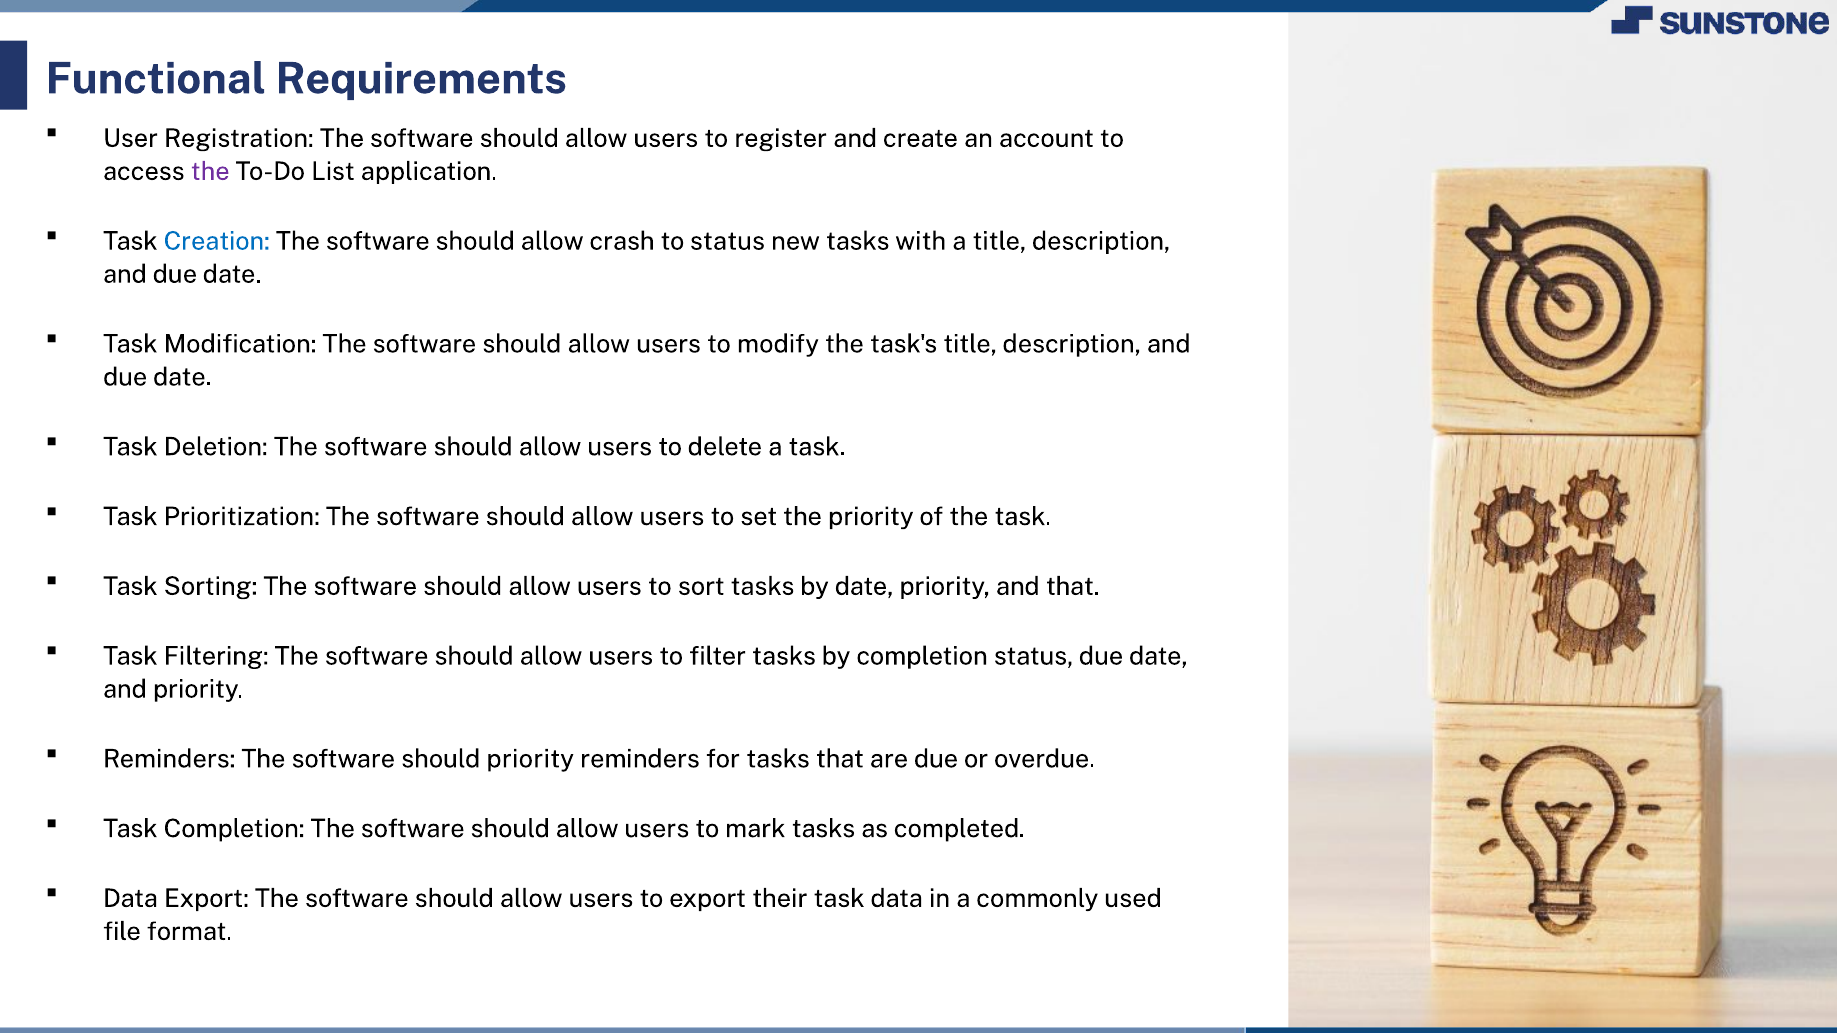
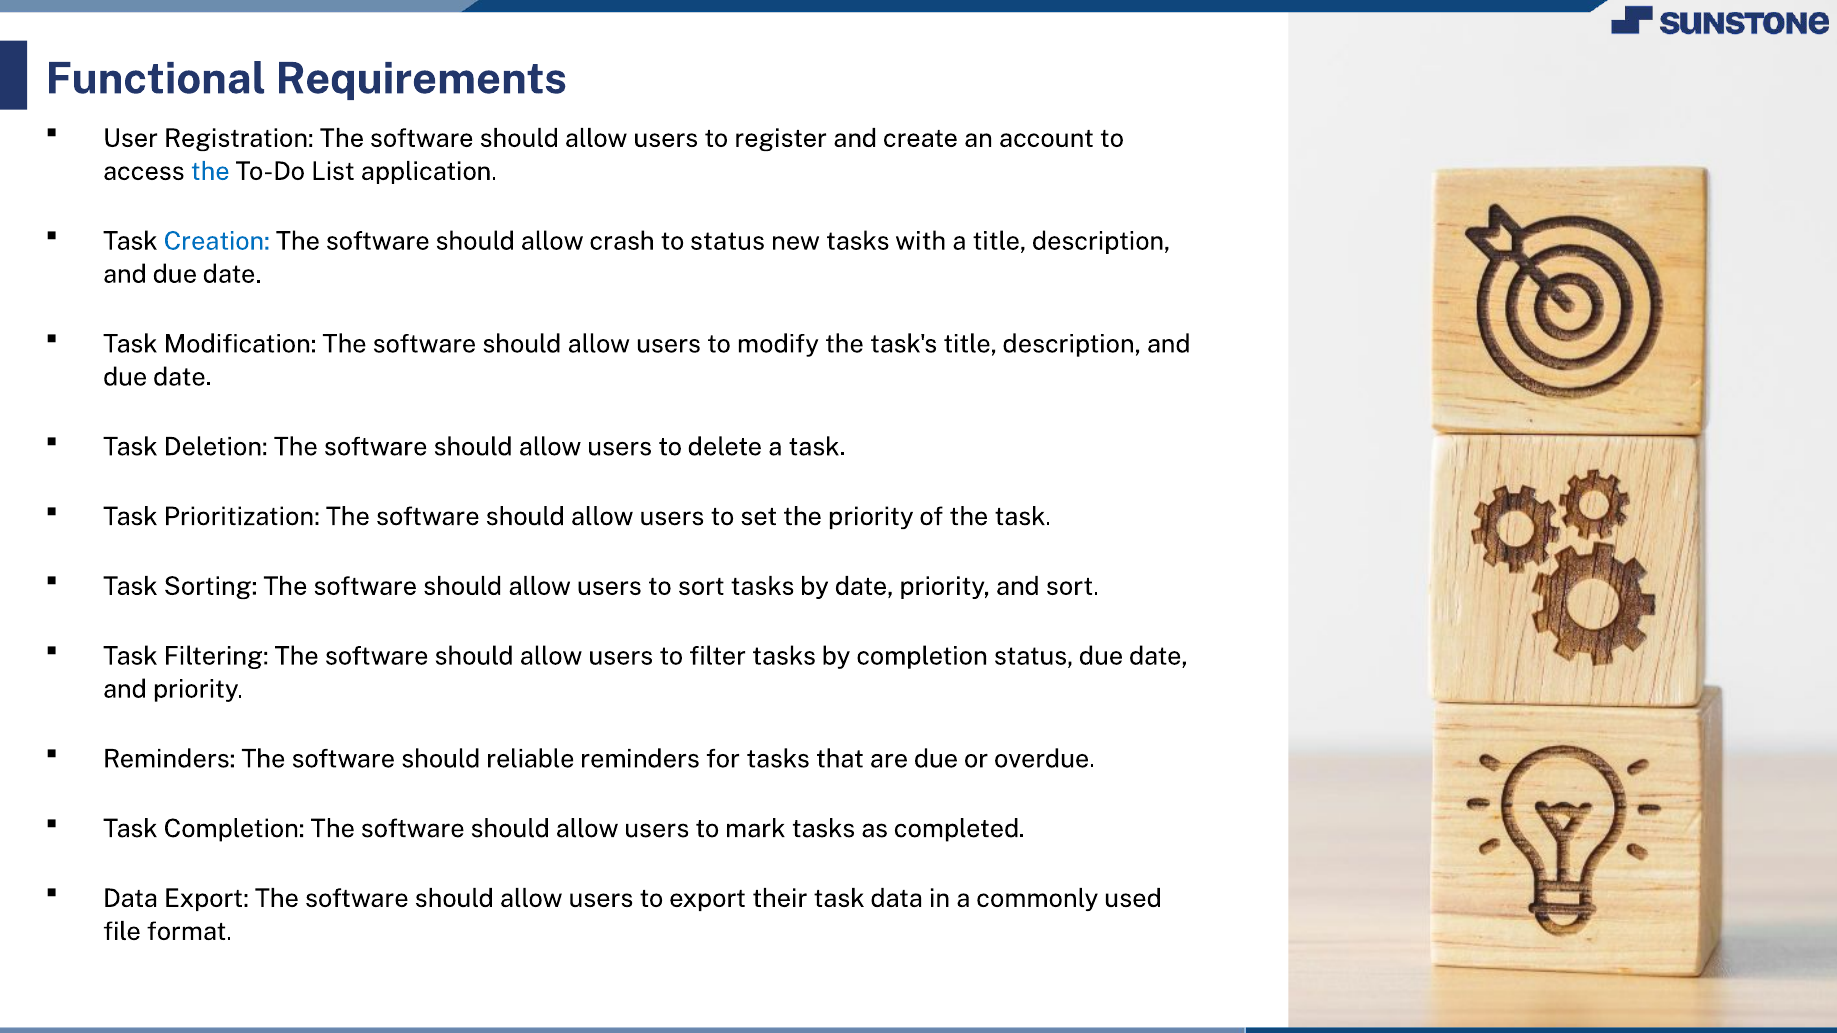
the colour: purple -> blue (210, 172)
and that: that -> sort (1072, 587)
should priority: priority -> reliable (530, 759)
